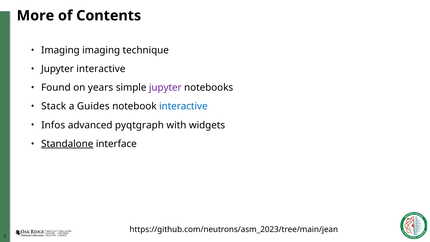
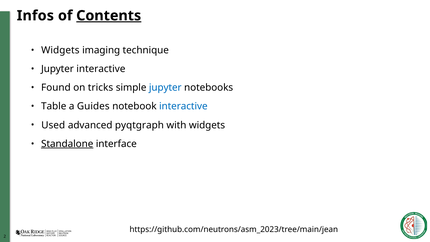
More: More -> Infos (35, 16)
Contents underline: none -> present (109, 16)
Imaging: Imaging -> Widgets (60, 50)
years: years -> tricks (101, 88)
jupyter colour: purple -> blue (165, 88)
Stack: Stack -> Table (54, 106)
Infos: Infos -> Used (53, 125)
